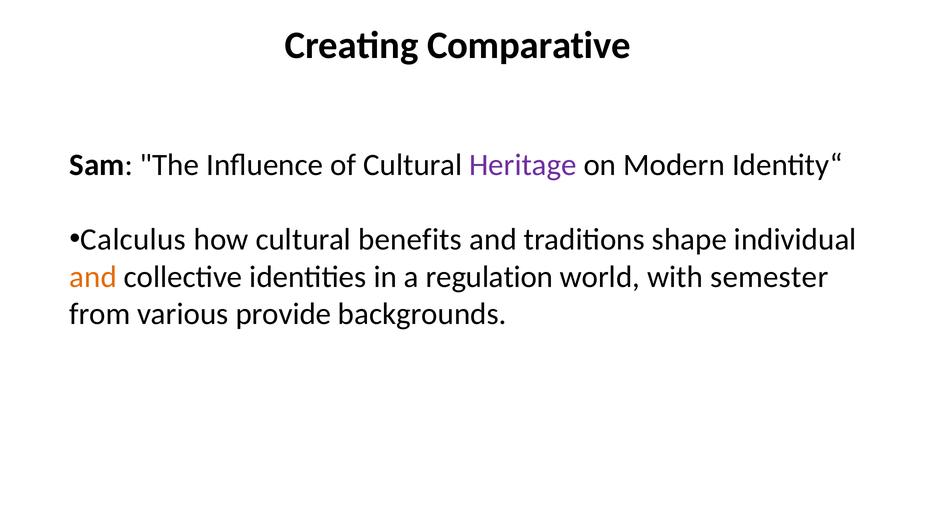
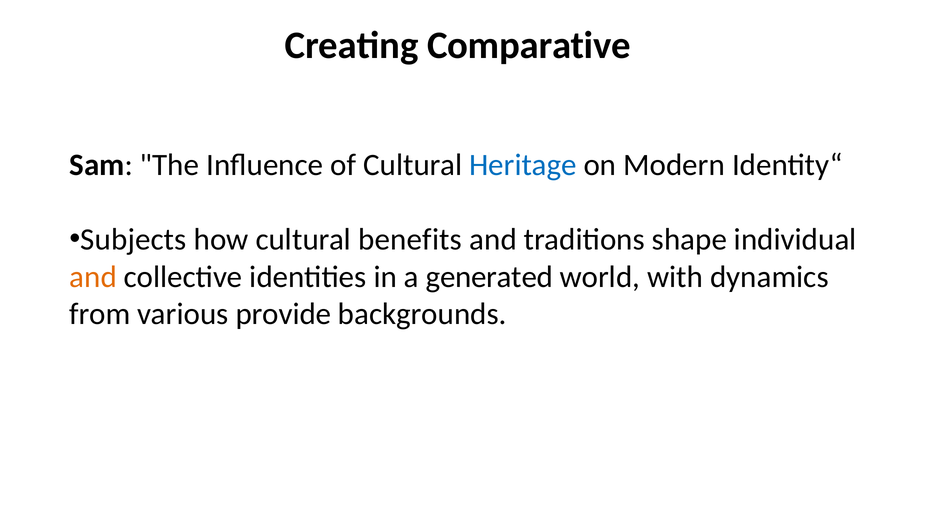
Heritage colour: purple -> blue (523, 165)
Calculus: Calculus -> Subjects (133, 240)
regulation: regulation -> generated (489, 277)
semester: semester -> dynamics (769, 277)
